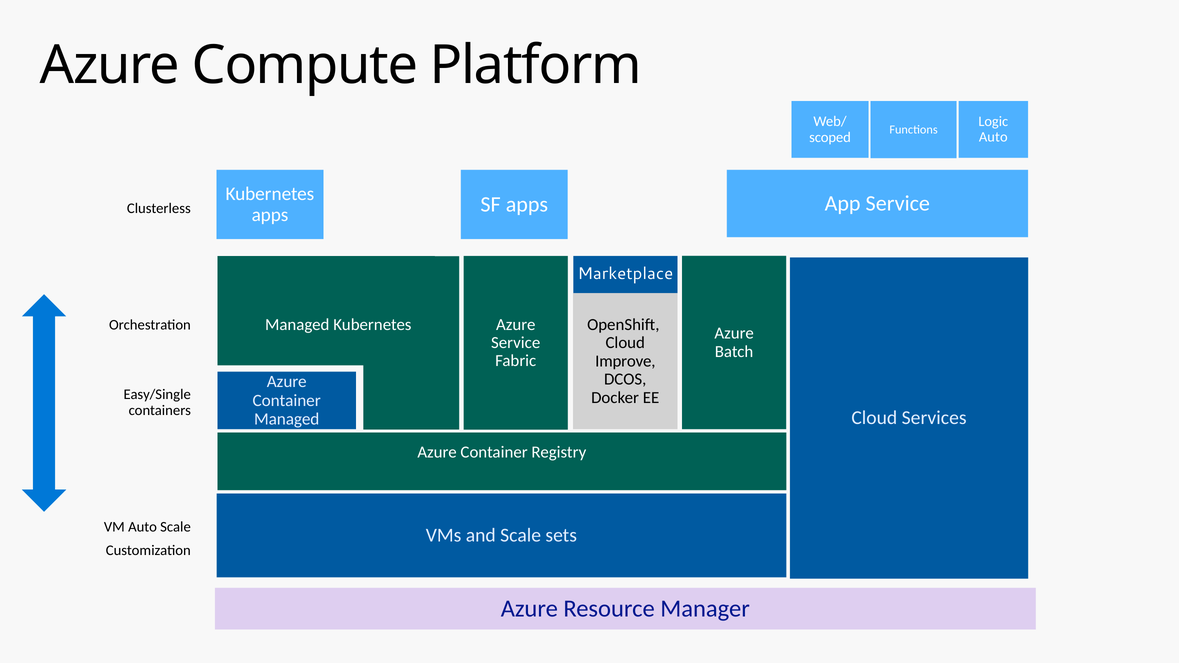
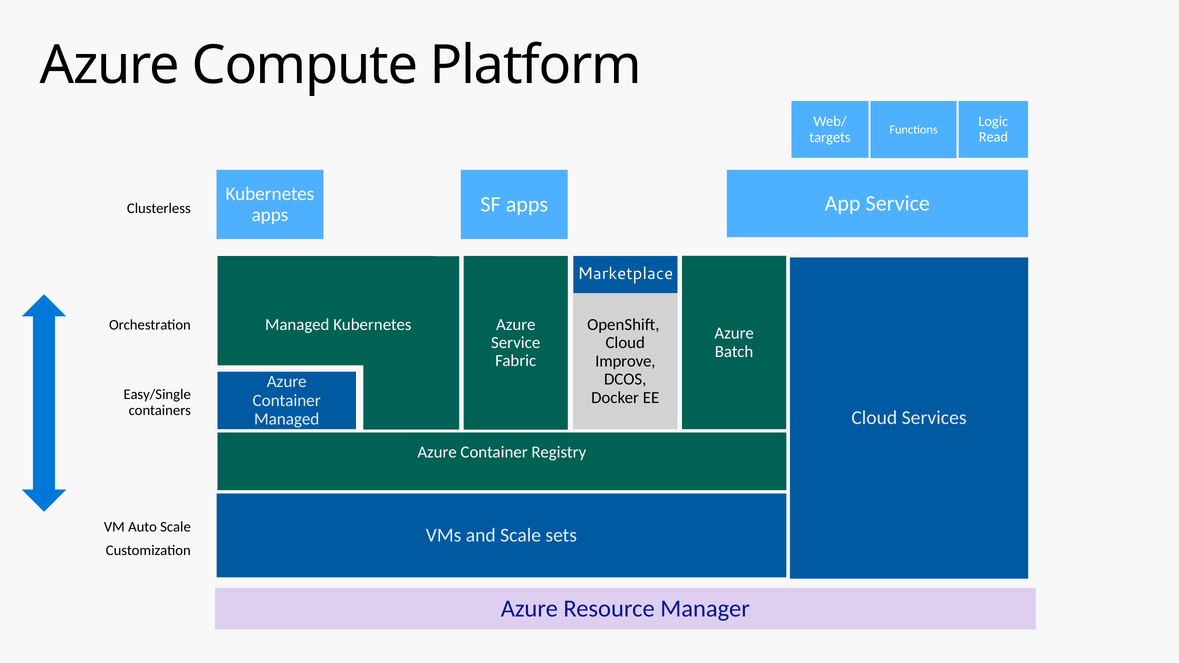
Auto: Auto -> Read (993, 137)
scoped: scoped -> targets (830, 137)
